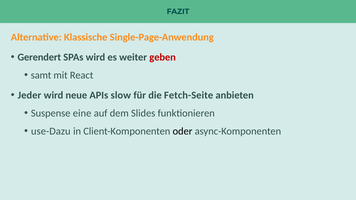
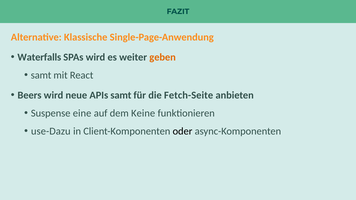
Gerendert: Gerendert -> Waterfalls (39, 57)
geben colour: red -> orange (163, 57)
Jeder: Jeder -> Beers (30, 95)
APIs slow: slow -> samt (121, 95)
Slides: Slides -> Keine (143, 113)
